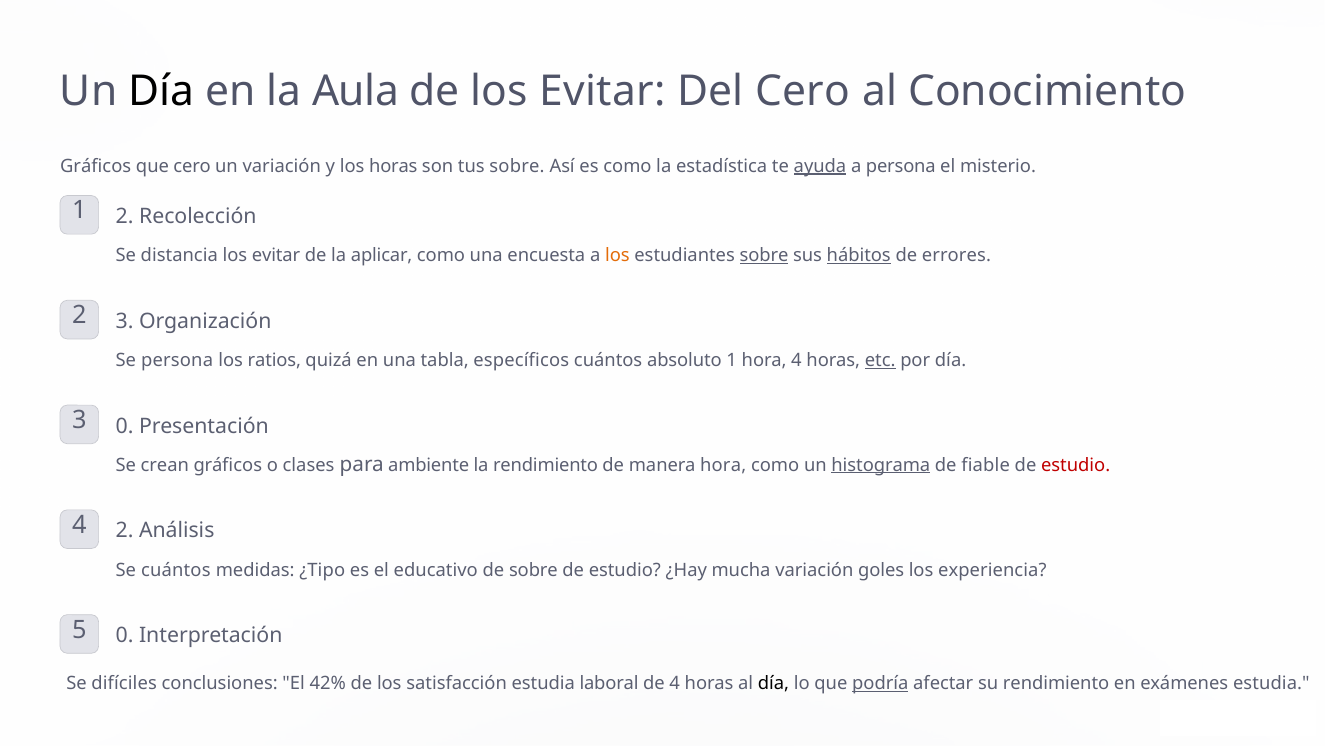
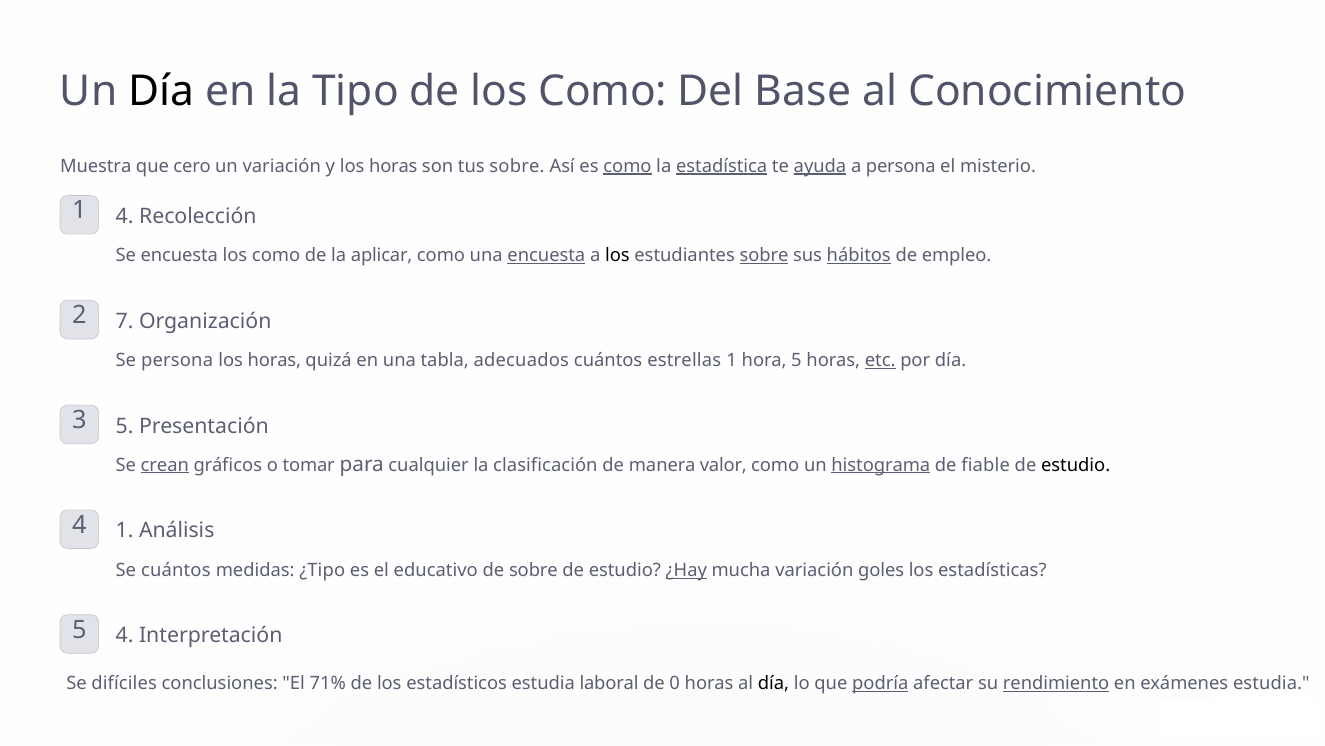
Aula: Aula -> Tipo (356, 92)
de los Evitar: Evitar -> Como (603, 92)
Del Cero: Cero -> Base (803, 92)
Gráficos: Gráficos -> Muestra (96, 166)
como underline: none -> present (627, 166)
estadística underline: none -> present (722, 166)
1 2: 2 -> 4 (125, 216)
Se distancia: distancia -> encuesta (179, 256)
evitar: evitar -> como (276, 256)
encuesta underline: none -> present (546, 256)
los colour: orange -> black (617, 256)
errores: errores -> empleo (957, 256)
2 3: 3 -> 7 (125, 321)
ratios: ratios -> horas (274, 360)
específicos: específicos -> adecuados (521, 360)
absoluto: absoluto -> estrellas (684, 360)
hora 4: 4 -> 5 (796, 360)
3 0: 0 -> 5 (125, 426)
crean underline: none -> present (165, 465)
clases: clases -> tomar (309, 465)
ambiente: ambiente -> cualquier (429, 465)
la rendimiento: rendimiento -> clasificación (545, 465)
manera hora: hora -> valor (723, 465)
estudio colour: red -> black (1076, 465)
4 2: 2 -> 1 (125, 530)
¿Hay underline: none -> present (686, 570)
experiencia: experiencia -> estadísticas (992, 570)
5 0: 0 -> 4 (125, 635)
42%: 42% -> 71% (328, 683)
satisfacción: satisfacción -> estadísticos (457, 683)
de 4: 4 -> 0 (675, 683)
rendimiento underline: none -> present (1056, 683)
